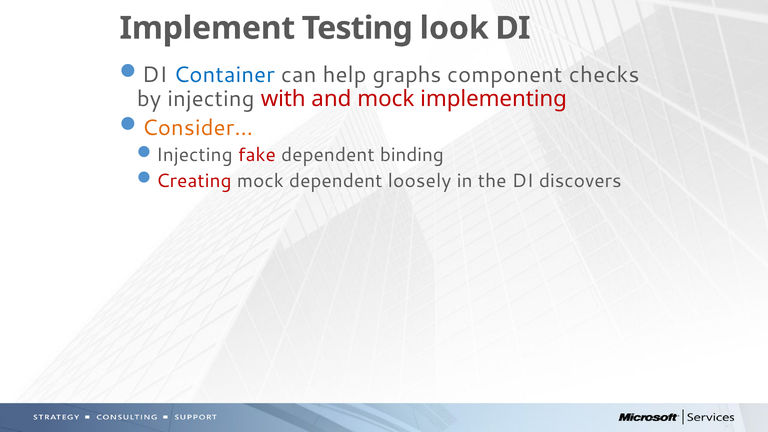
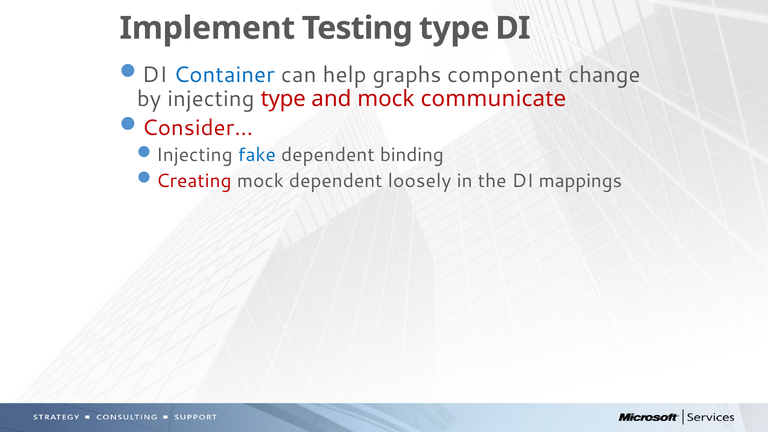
Testing look: look -> type (454, 28)
checks: checks -> change (604, 75)
injecting with: with -> type (283, 99)
implementing: implementing -> communicate (493, 99)
Consider… colour: orange -> red (198, 128)
fake colour: red -> blue (257, 155)
discovers: discovers -> mappings (580, 181)
